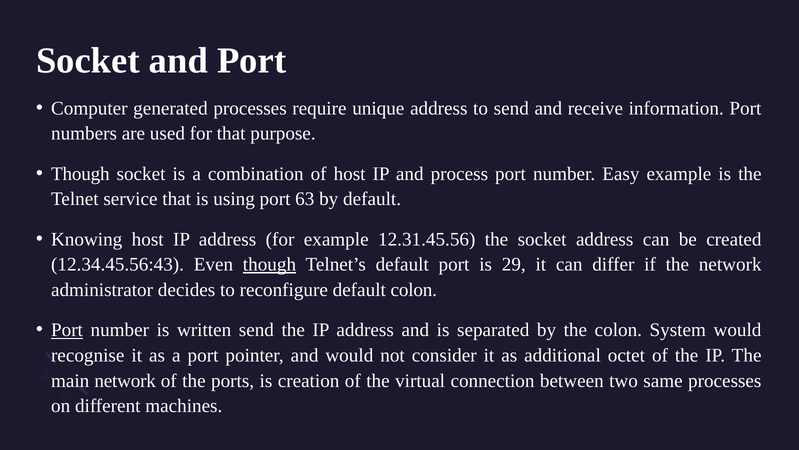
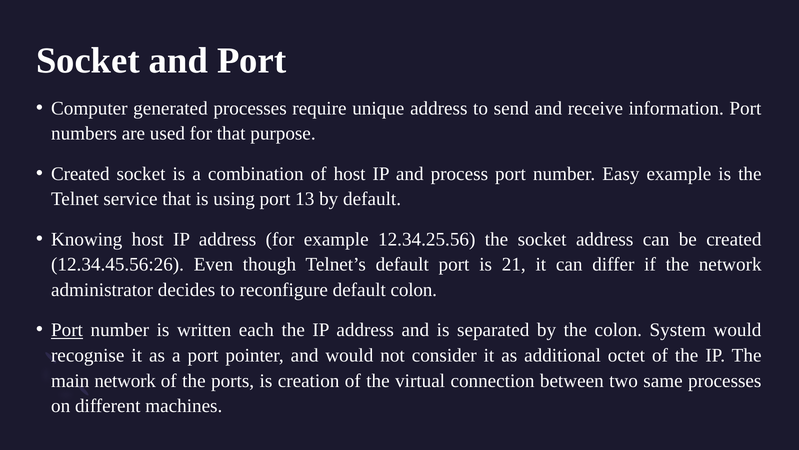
Though: Though -> Created (80, 174)
63: 63 -> 13 (305, 199)
12.31.45.56: 12.31.45.56 -> 12.34.25.56 (427, 239)
12.34.45.56:43: 12.34.45.56:43 -> 12.34.45.56:26 (118, 264)
though underline: present -> none (269, 264)
29: 29 -> 21 (514, 264)
written send: send -> each (256, 330)
